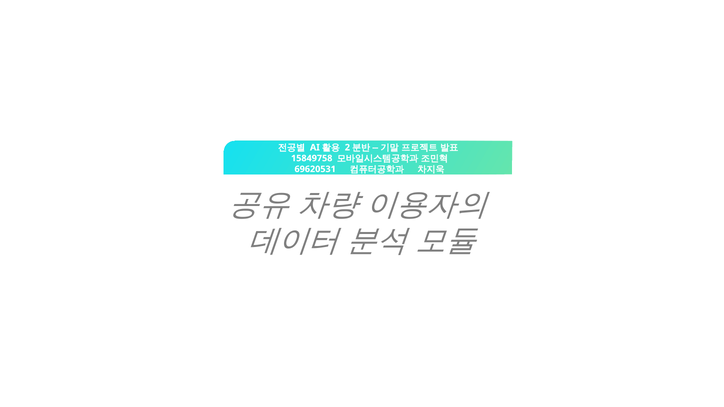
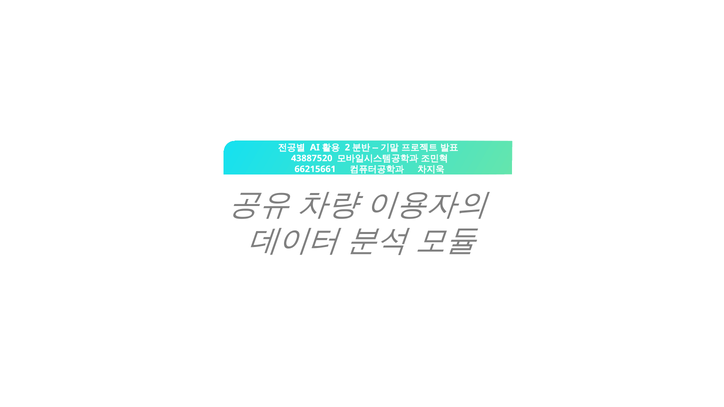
15849758: 15849758 -> 43887520 (312, 158)
69620531: 69620531 -> 66215661 (315, 169)
